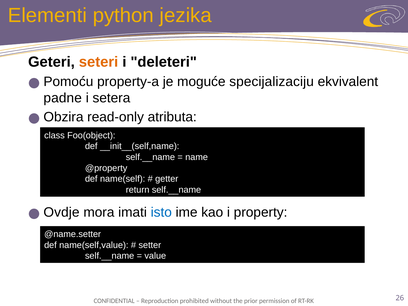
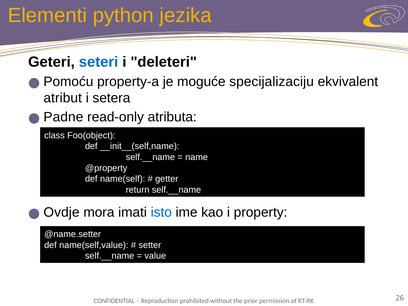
seteri colour: orange -> blue (99, 62)
padne: padne -> atribut (63, 98)
Obzira: Obzira -> Padne (63, 117)
